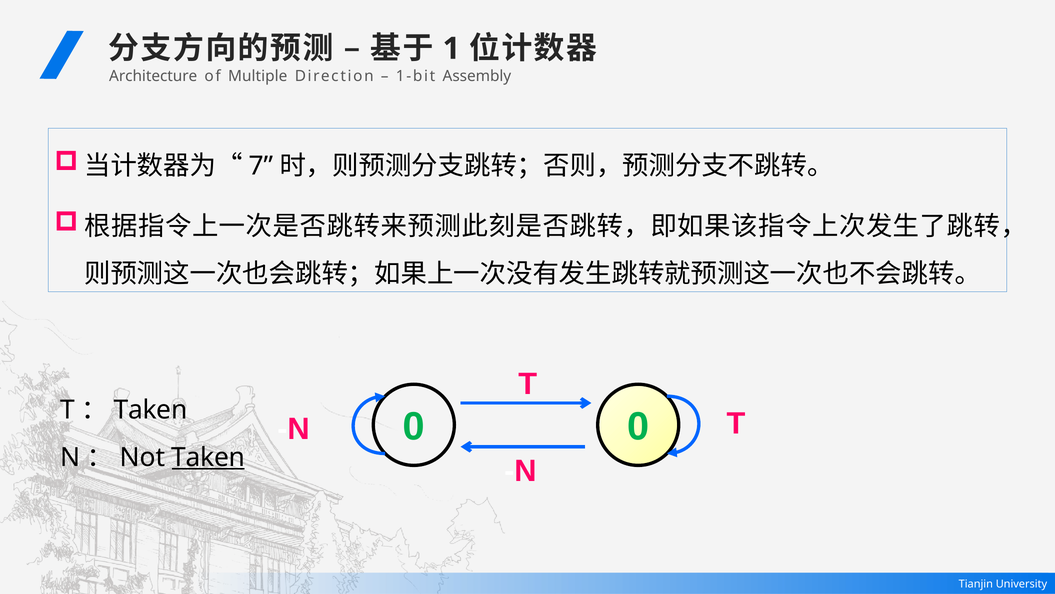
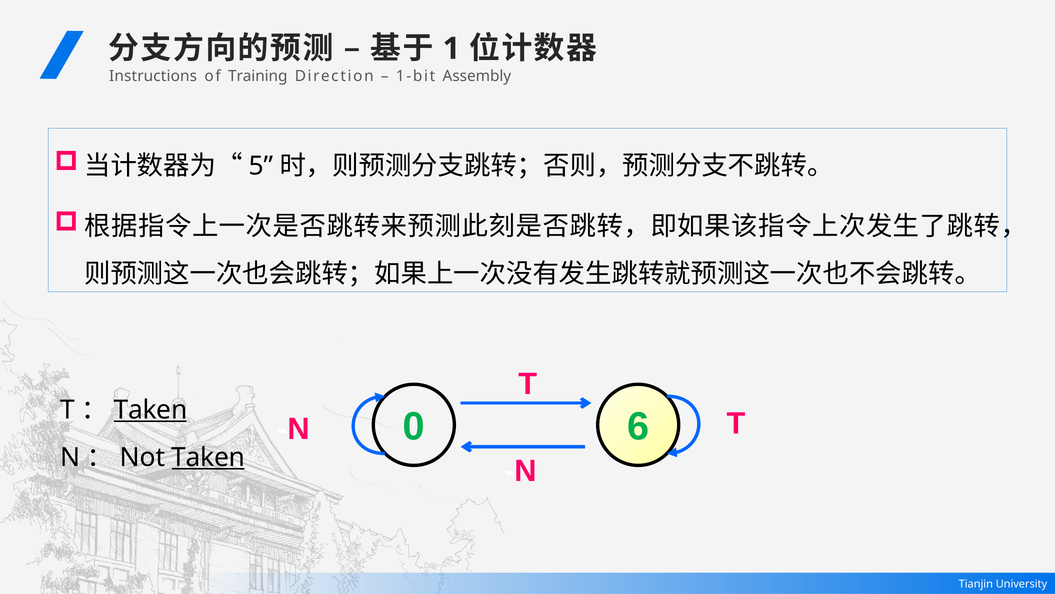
Architecture: Architecture -> Instructions (153, 76)
Multiple: Multiple -> Training (258, 76)
7: 7 -> 5 (261, 166)
Taken underline: none -> present (151, 409)
0 0: 0 -> 6 (638, 426)
